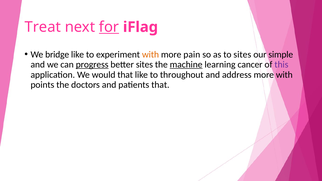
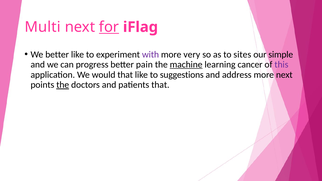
Treat: Treat -> Multi (43, 27)
We bridge: bridge -> better (57, 54)
with colour: orange -> purple (150, 54)
pain: pain -> very (192, 54)
progress underline: present -> none (92, 65)
better sites: sites -> pain (144, 65)
throughout: throughout -> suggestions (182, 75)
more with: with -> next (284, 75)
the underline: none -> present (63, 85)
